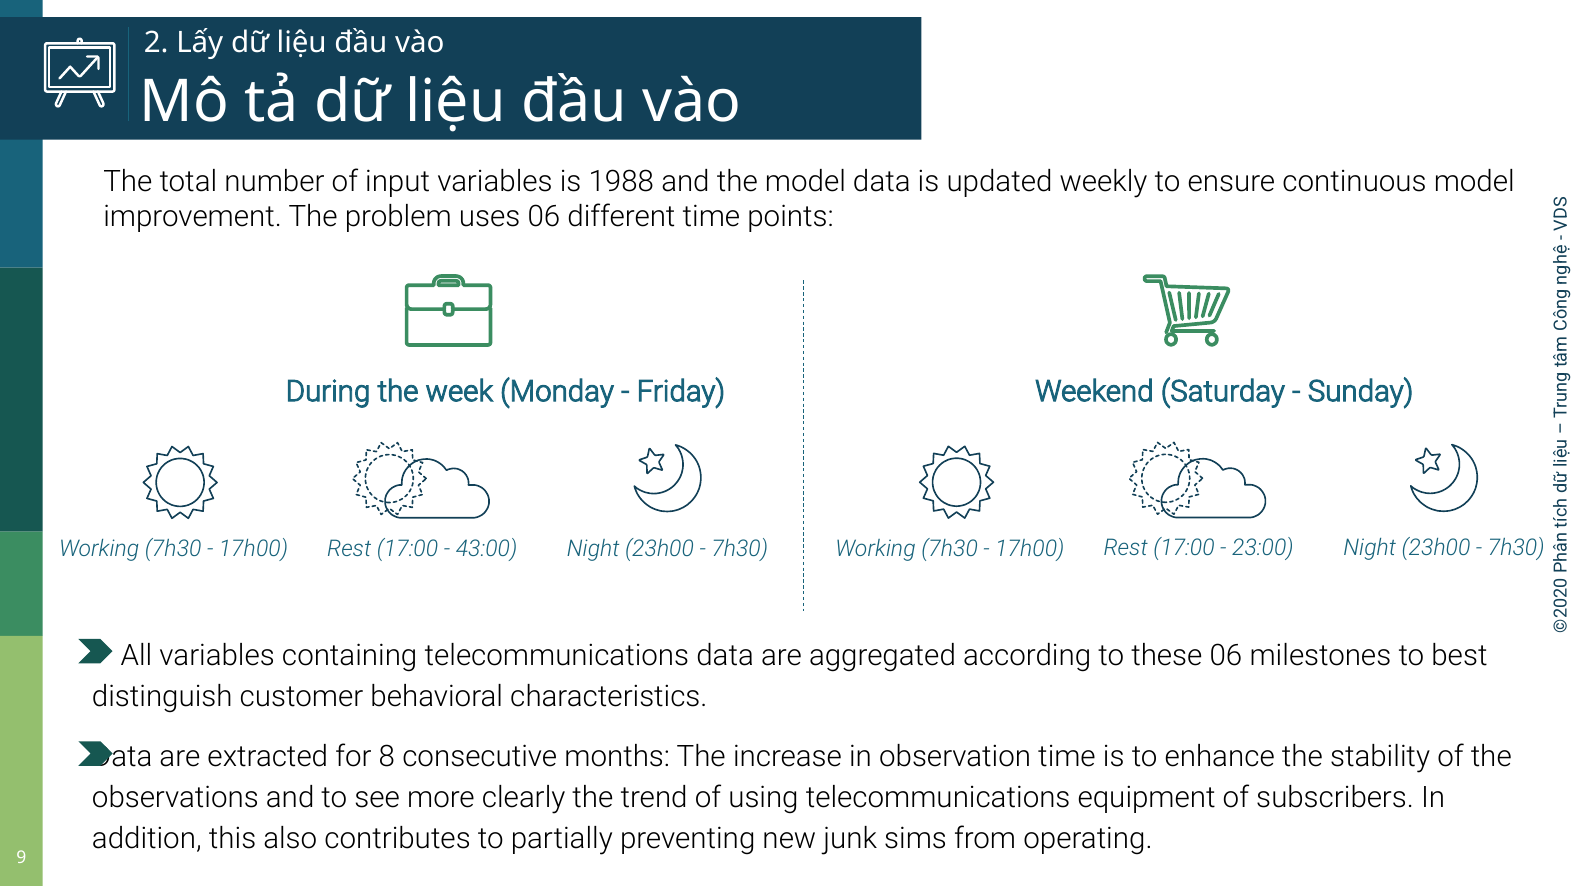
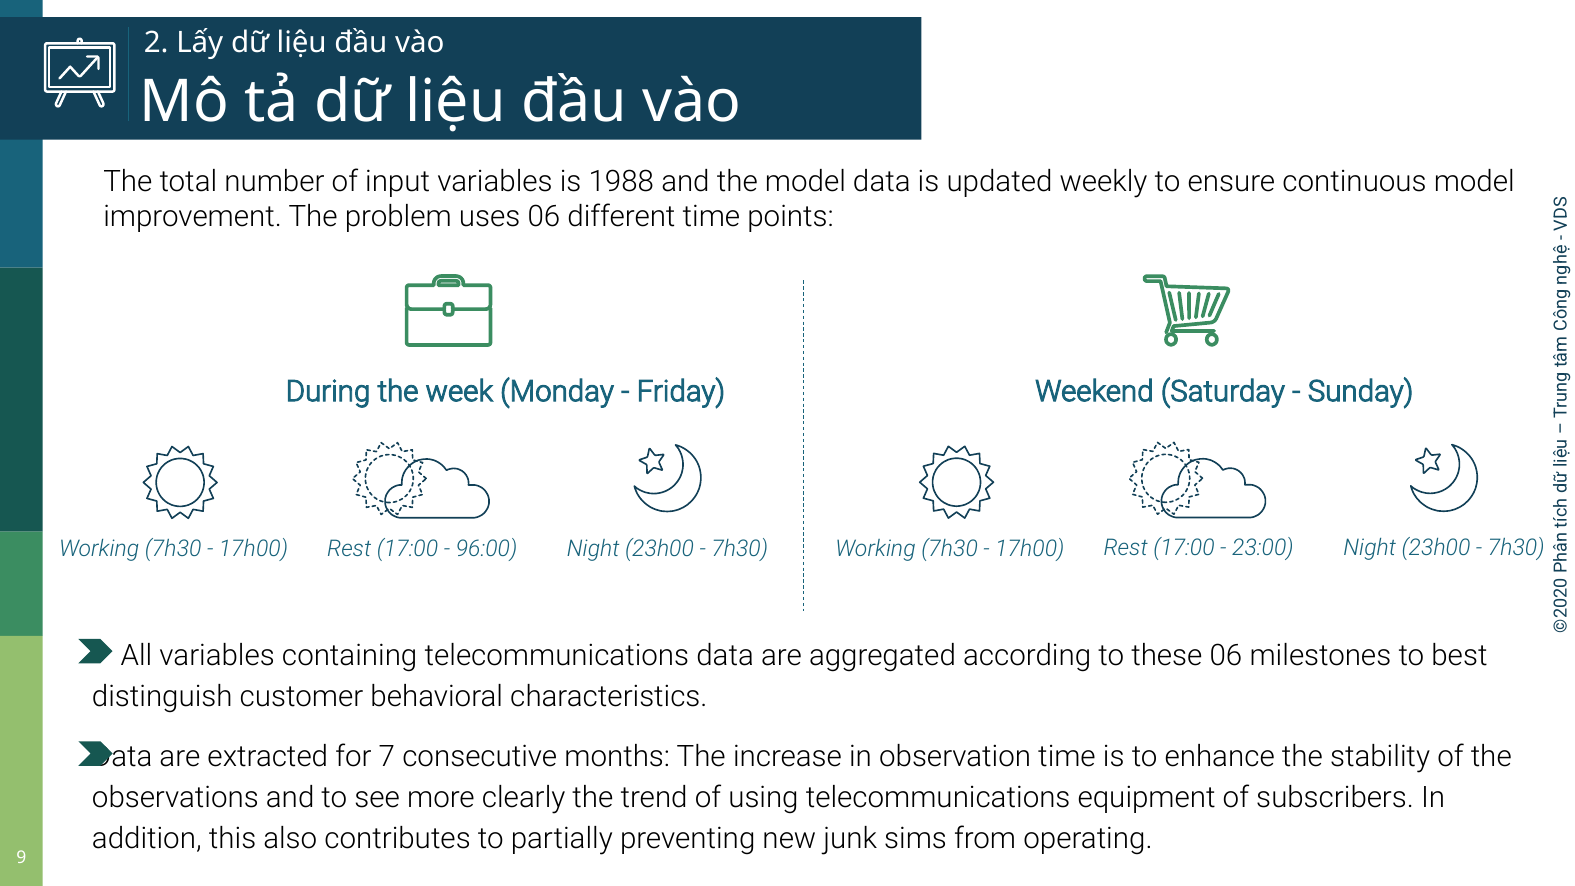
43:00: 43:00 -> 96:00 (487, 549)
8: 8 -> 7 (387, 757)
